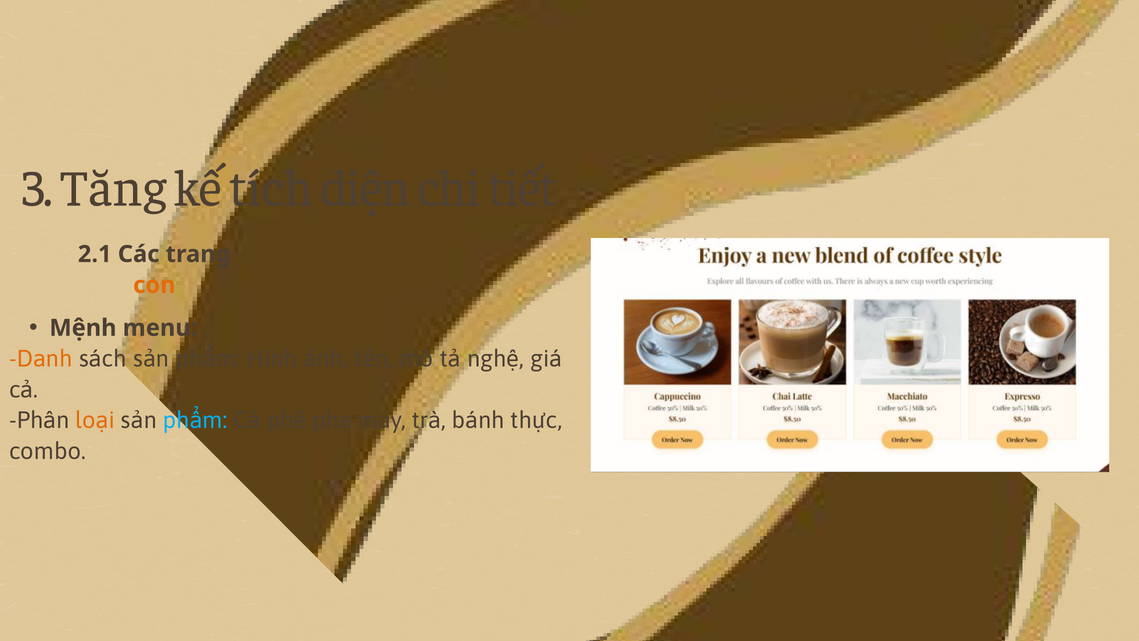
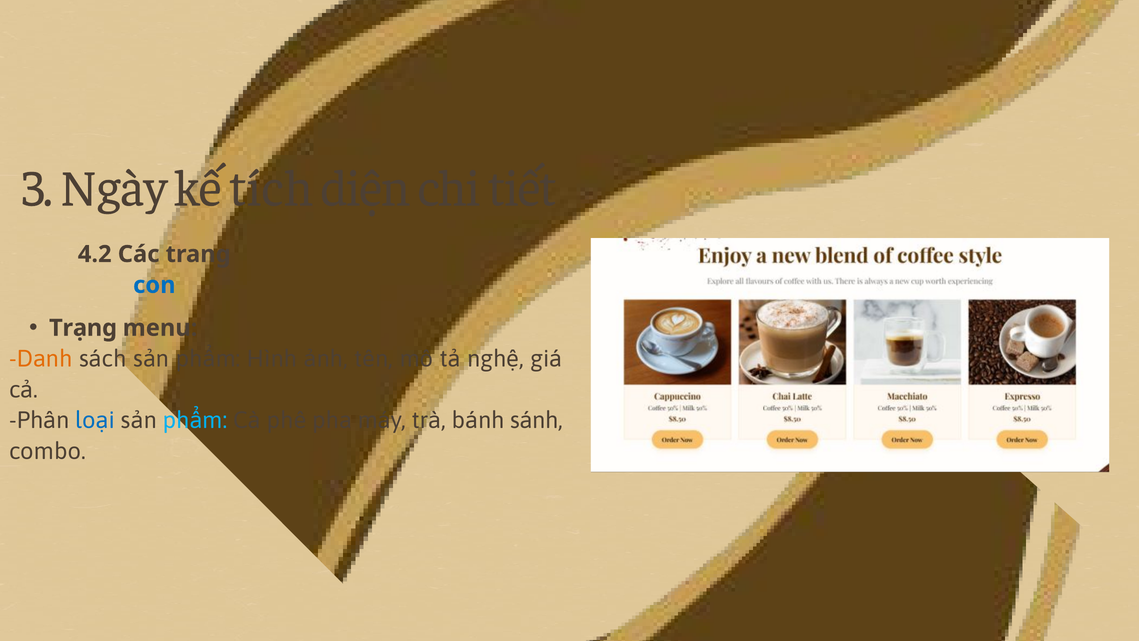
Tăng: Tăng -> Ngày (113, 189)
2.1: 2.1 -> 4.2 (95, 254)
con colour: orange -> blue (154, 285)
Mệnh: Mệnh -> Trạng (83, 328)
loại colour: orange -> blue (95, 420)
thực: thực -> sánh (537, 420)
